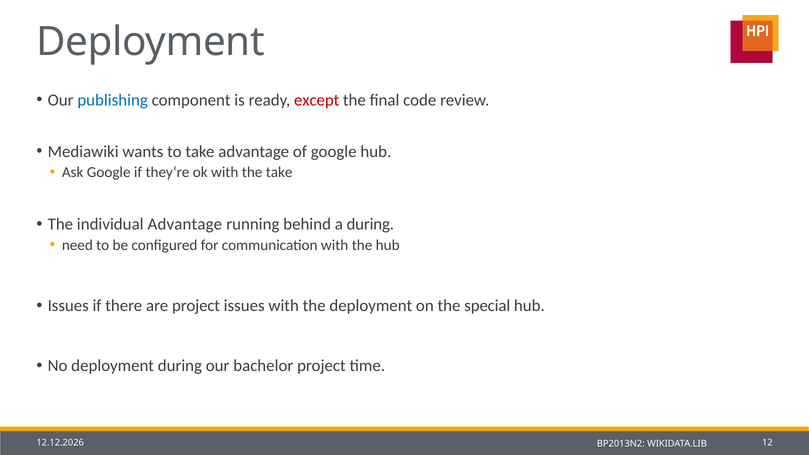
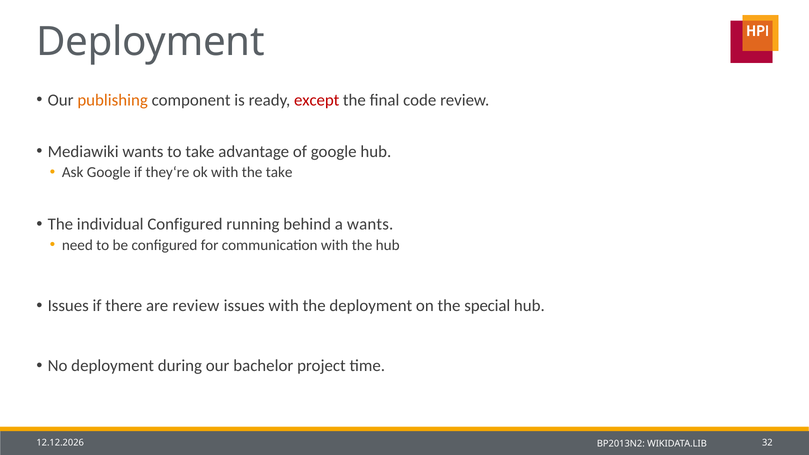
publishing colour: blue -> orange (113, 100)
individual Advantage: Advantage -> Configured (185, 224)
a during: during -> wants (370, 224)
are project: project -> review (196, 306)
12: 12 -> 32 (767, 443)
